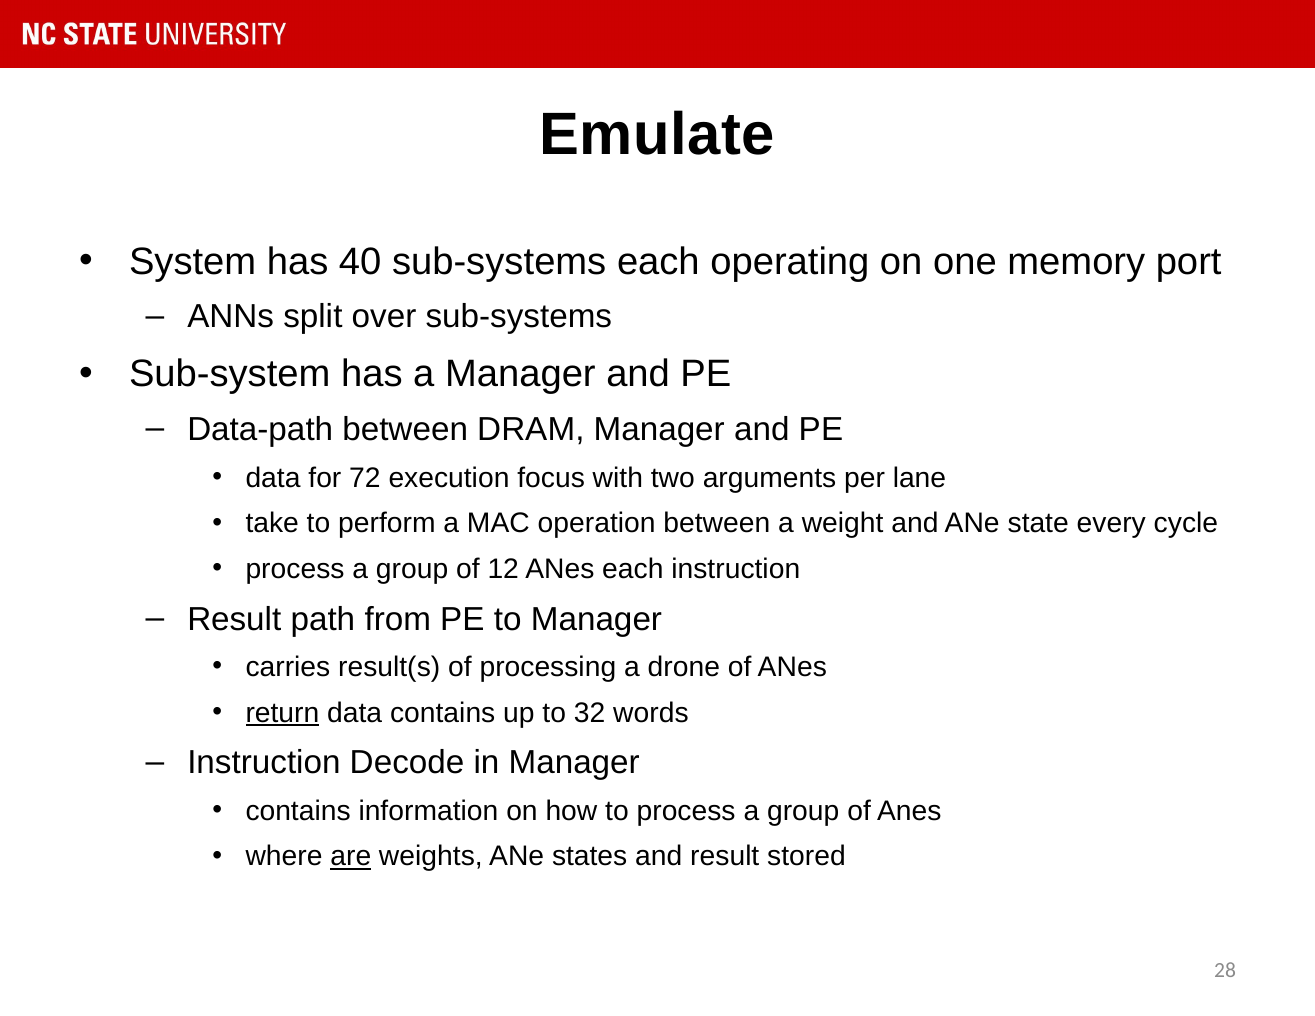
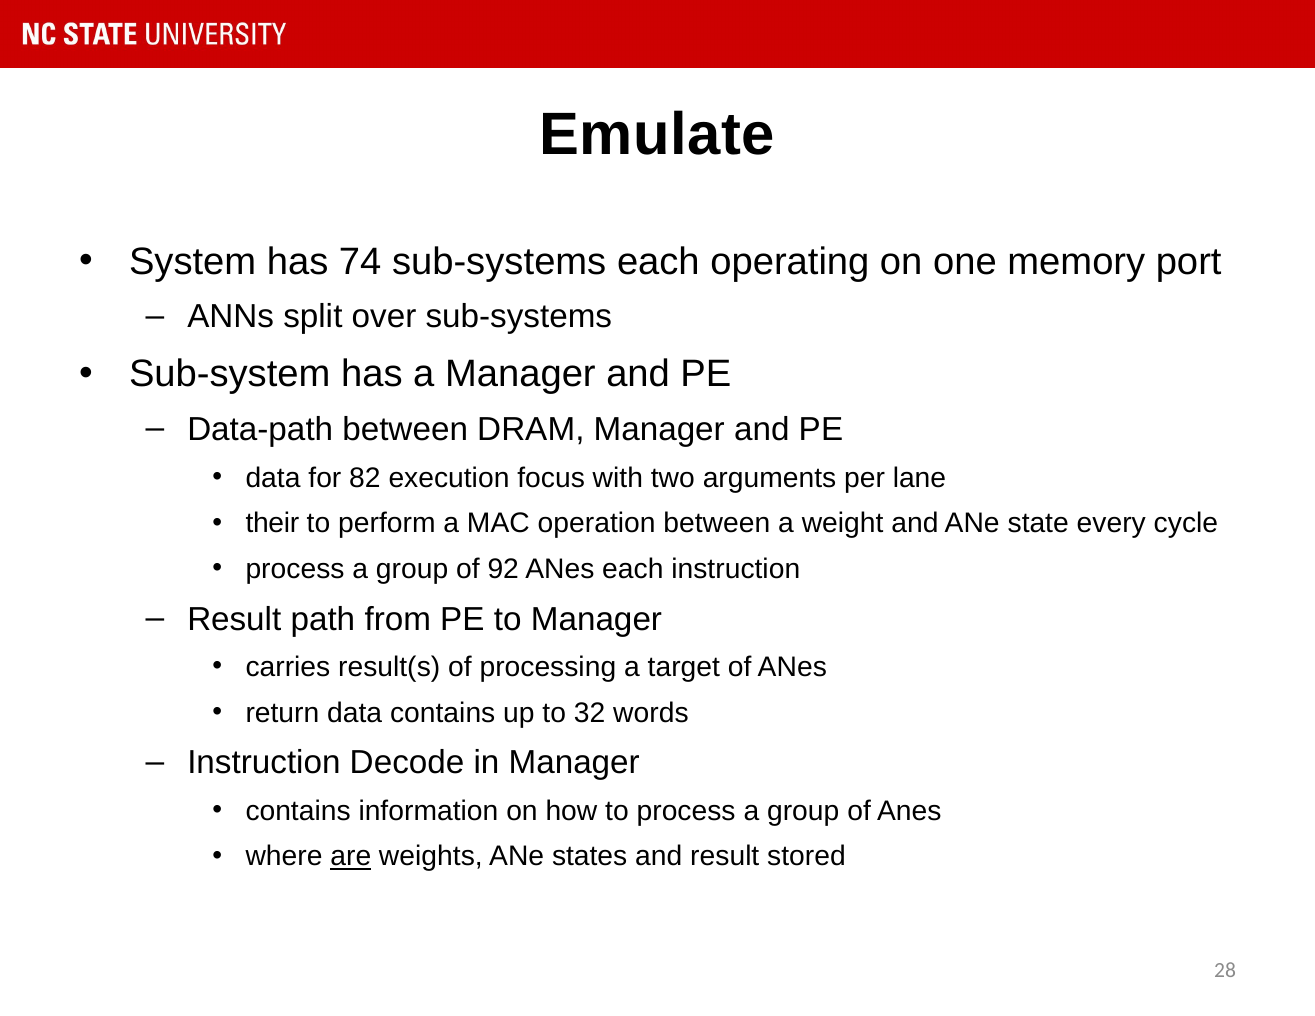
40: 40 -> 74 (360, 261)
72: 72 -> 82 (365, 478)
take: take -> their (272, 523)
12: 12 -> 92 (503, 569)
drone: drone -> target (684, 667)
return underline: present -> none (282, 713)
